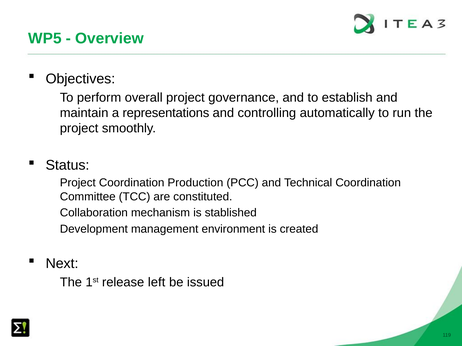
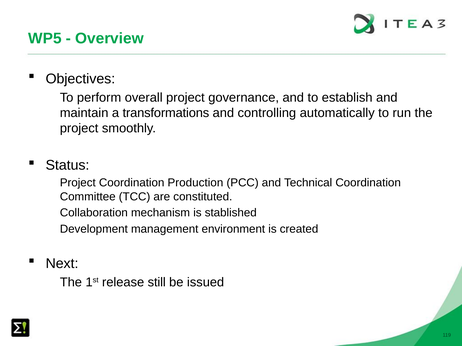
representations: representations -> transformations (166, 113)
left: left -> still (157, 283)
